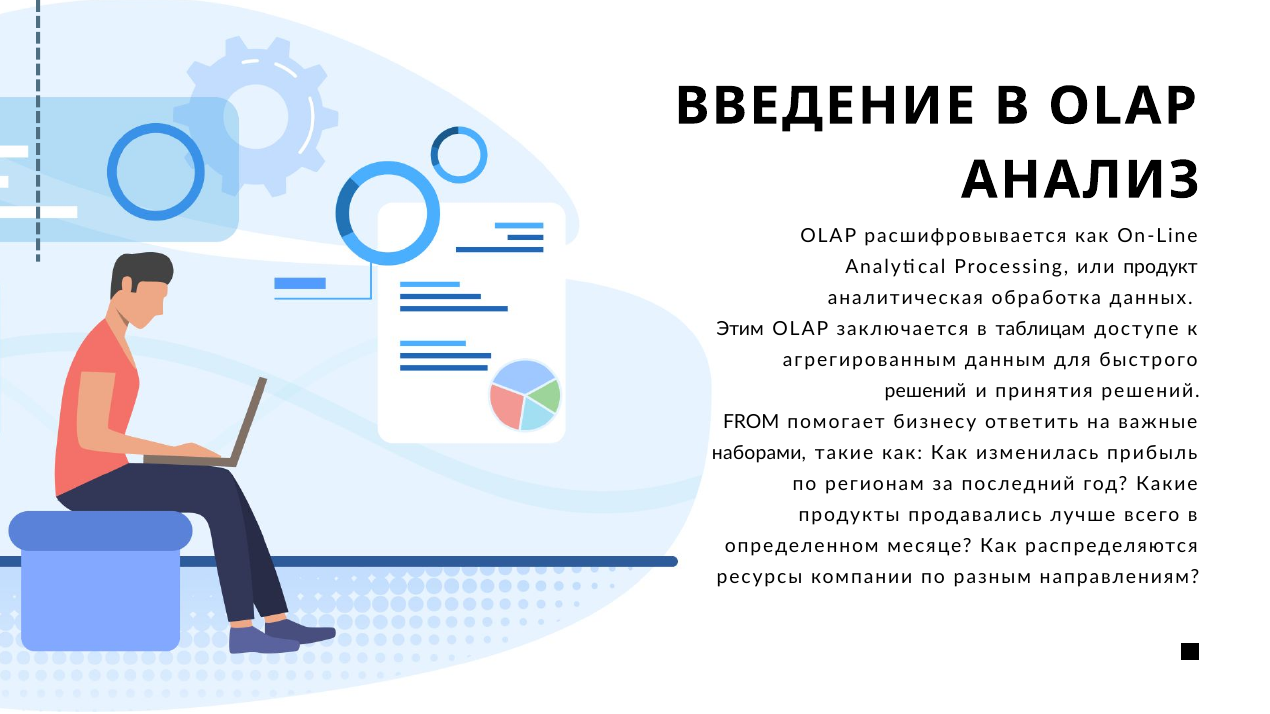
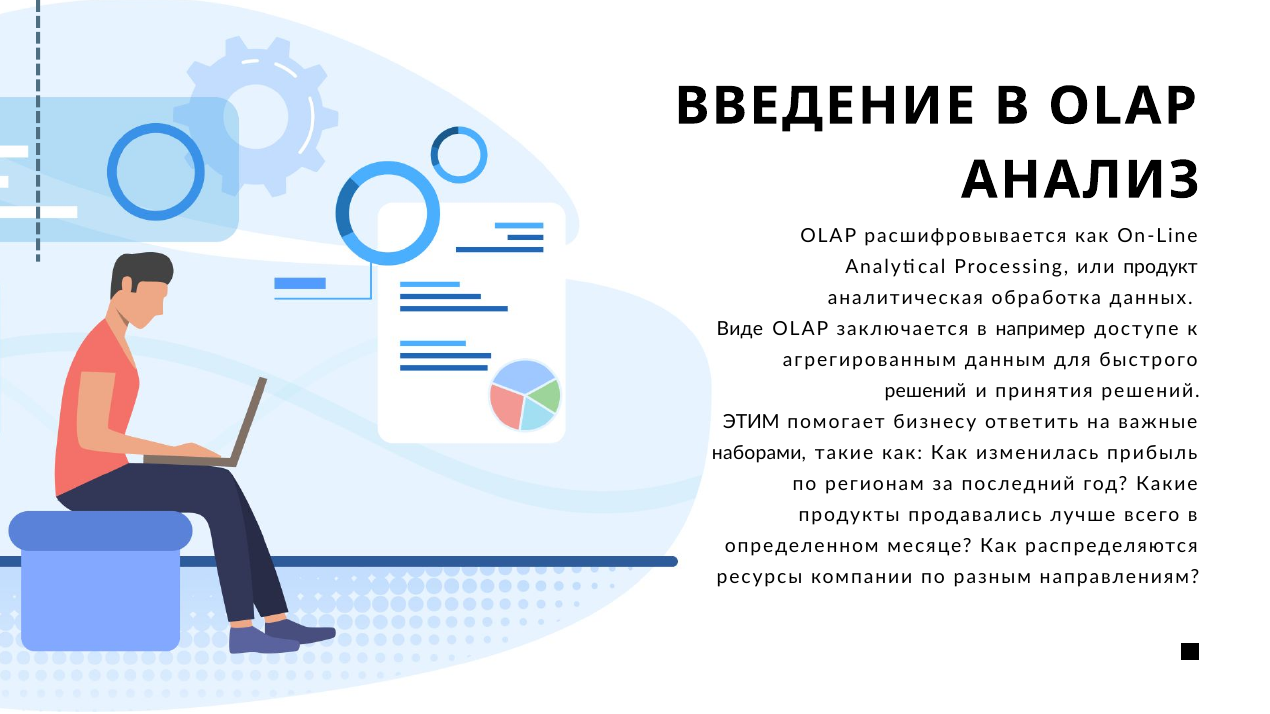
Этим: Этим -> Виде (740, 329)
таблицам: таблицам -> например (1040, 329)
FROM: FROM -> ЭТИМ (751, 422)
